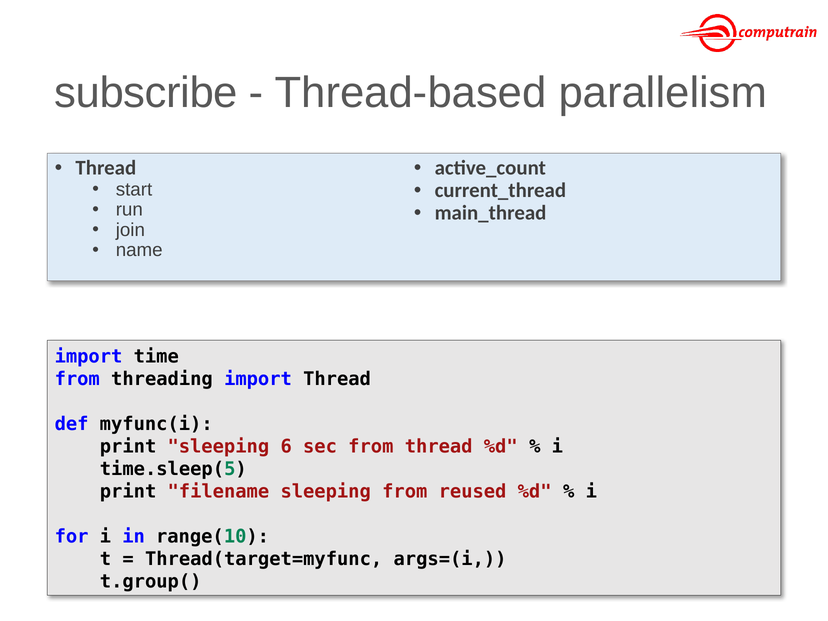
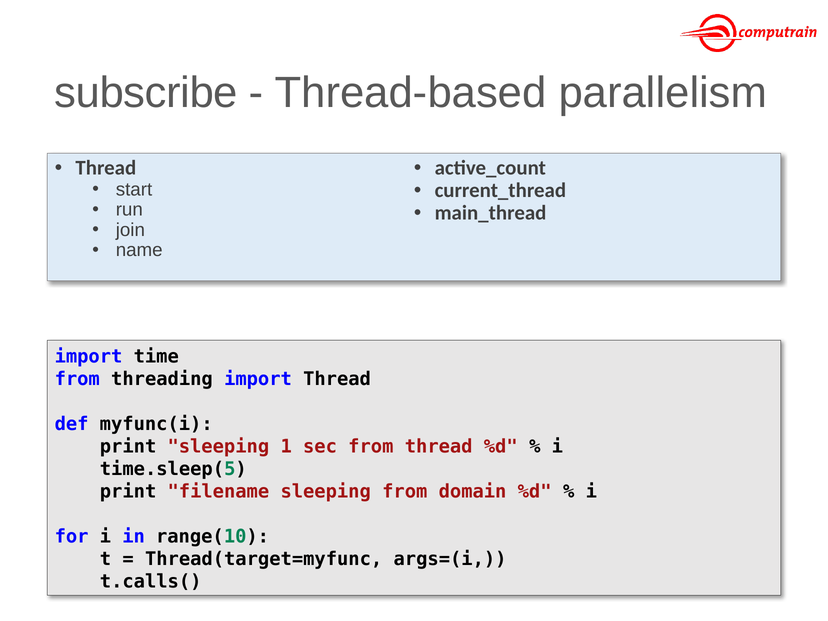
6: 6 -> 1 (286, 446)
reused: reused -> domain (473, 491)
t.group(: t.group( -> t.calls( (151, 582)
